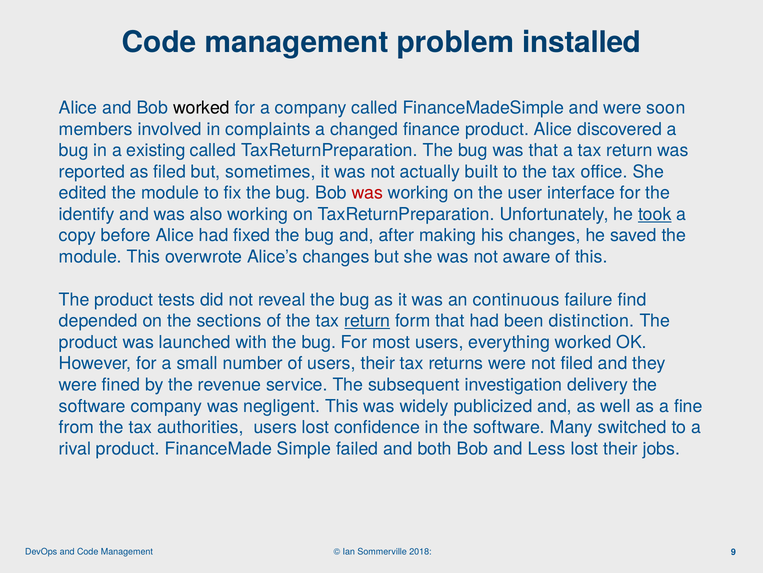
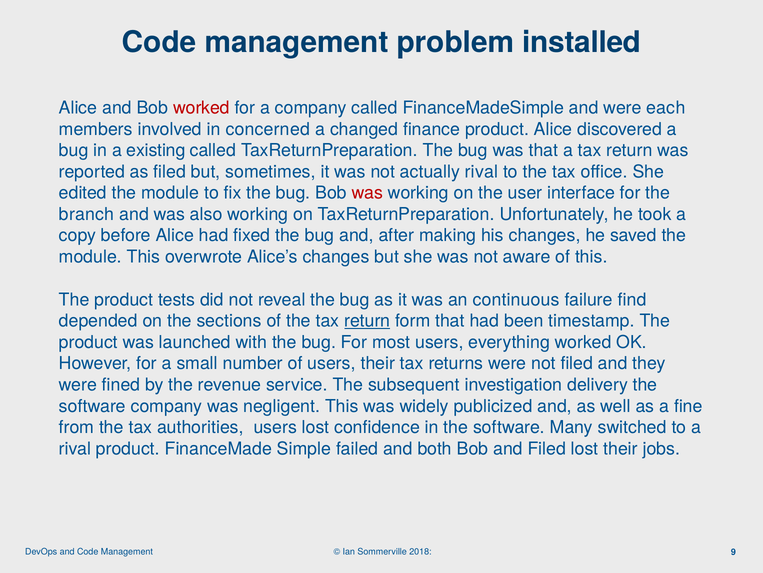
worked colour: black -> red (201, 108)
soon: soon -> each (666, 108)
complaints: complaints -> concerned (268, 129)
actually built: built -> rival (481, 172)
identify: identify -> branch (87, 214)
took underline: present -> none (655, 214)
distinction: distinction -> timestamp (592, 321)
and Less: Less -> Filed (547, 448)
